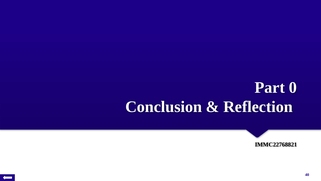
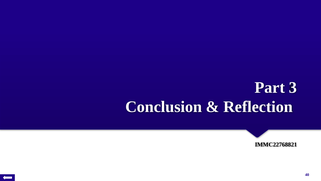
0: 0 -> 3 (293, 87)
